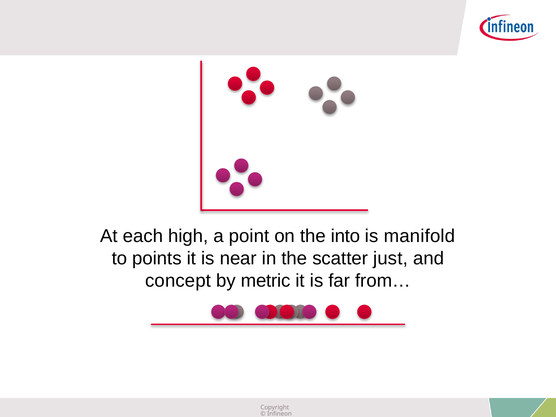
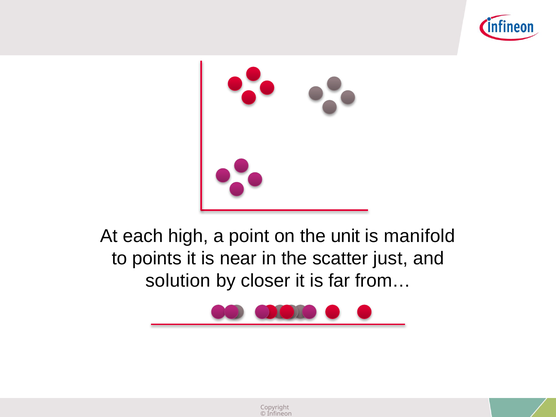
into: into -> unit (345, 236)
concept: concept -> solution (178, 281)
metric: metric -> closer (266, 281)
